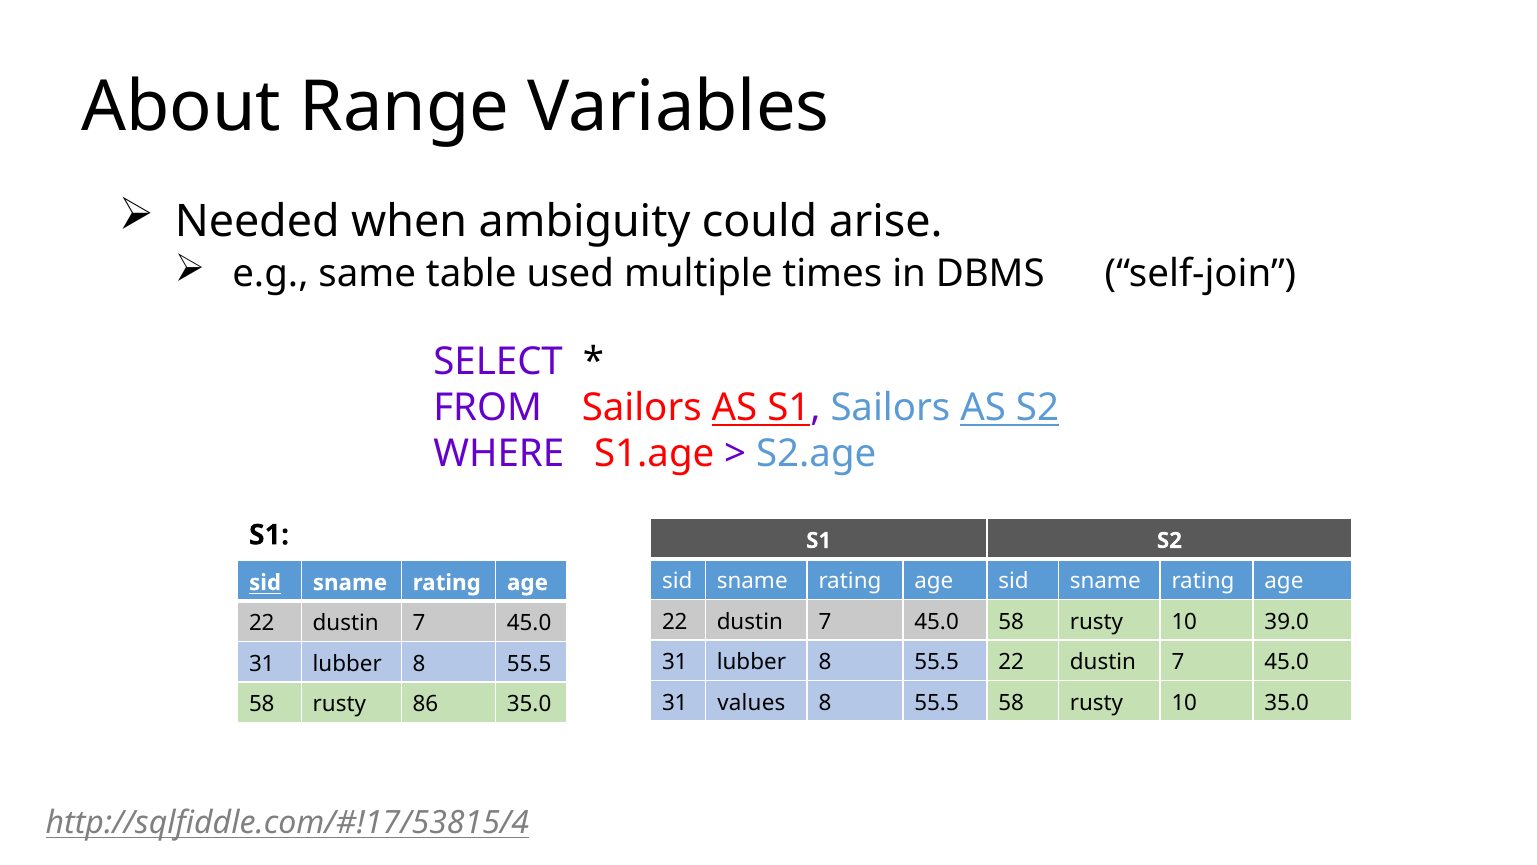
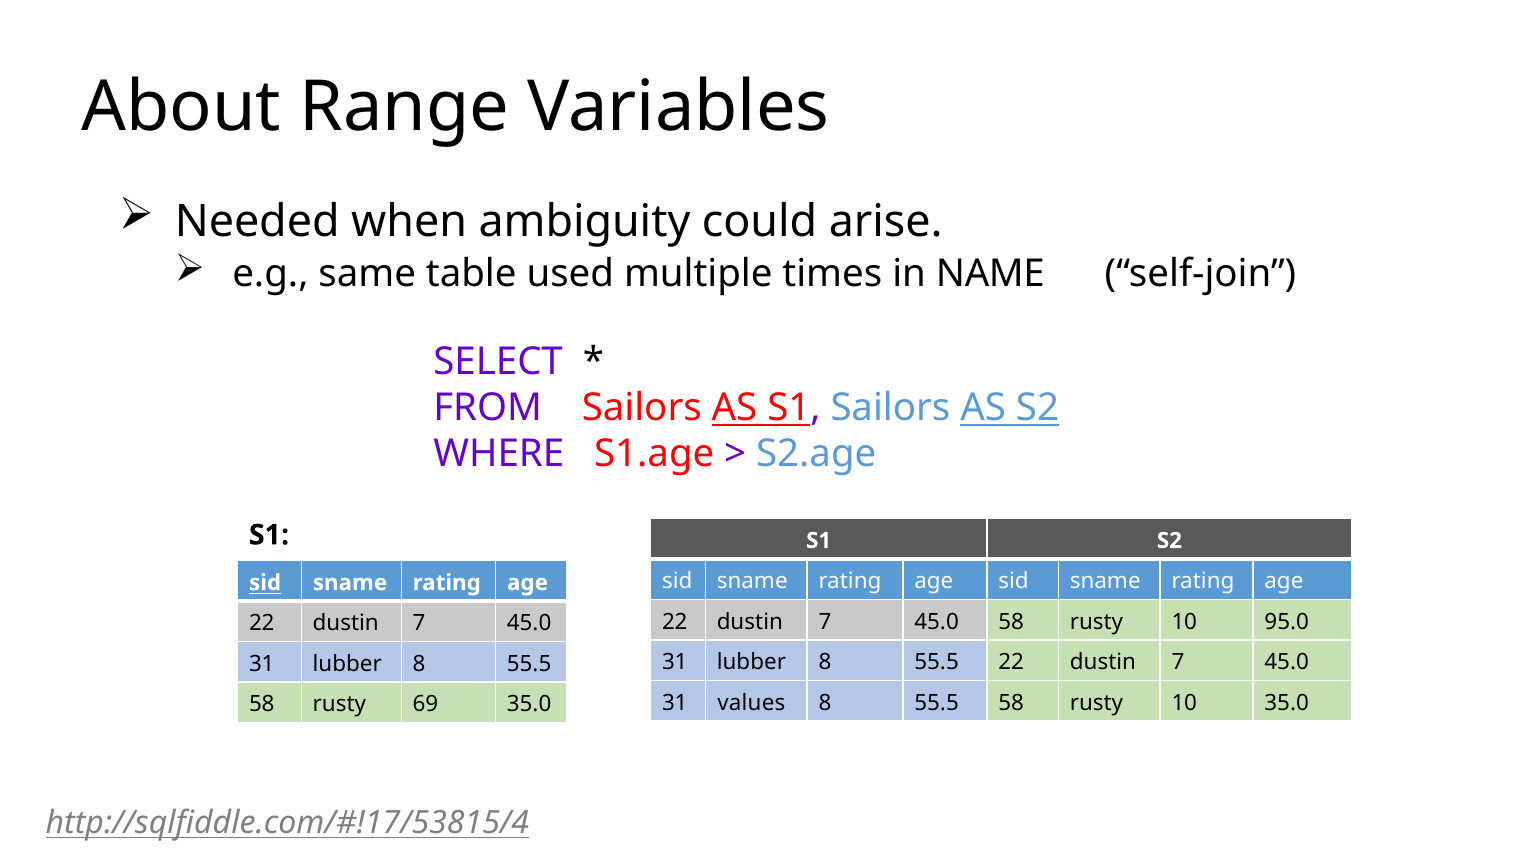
DBMS: DBMS -> NAME (990, 274)
39.0: 39.0 -> 95.0 (1287, 621)
86: 86 -> 69 (426, 704)
